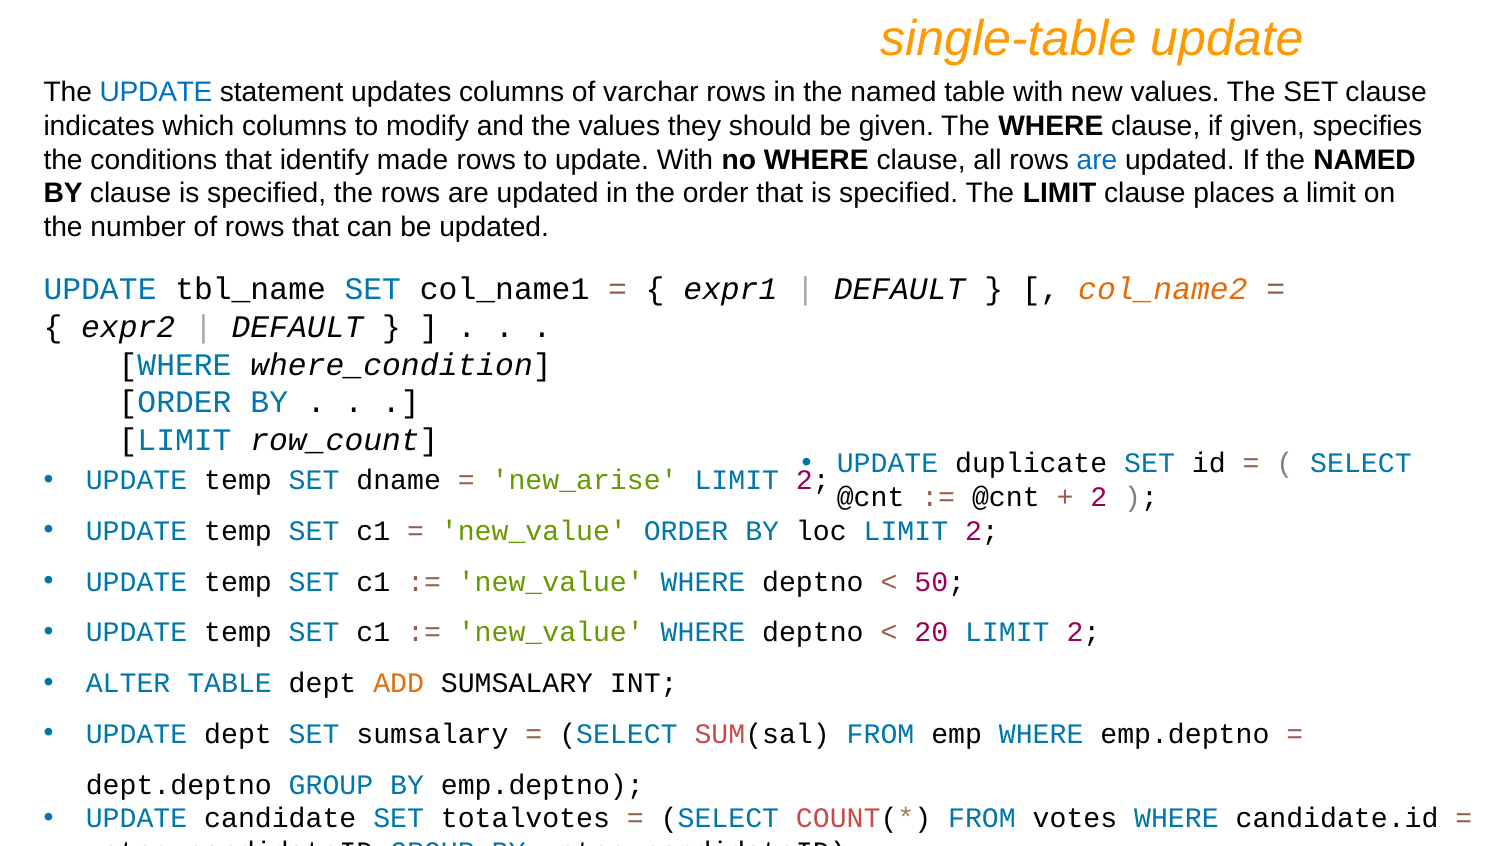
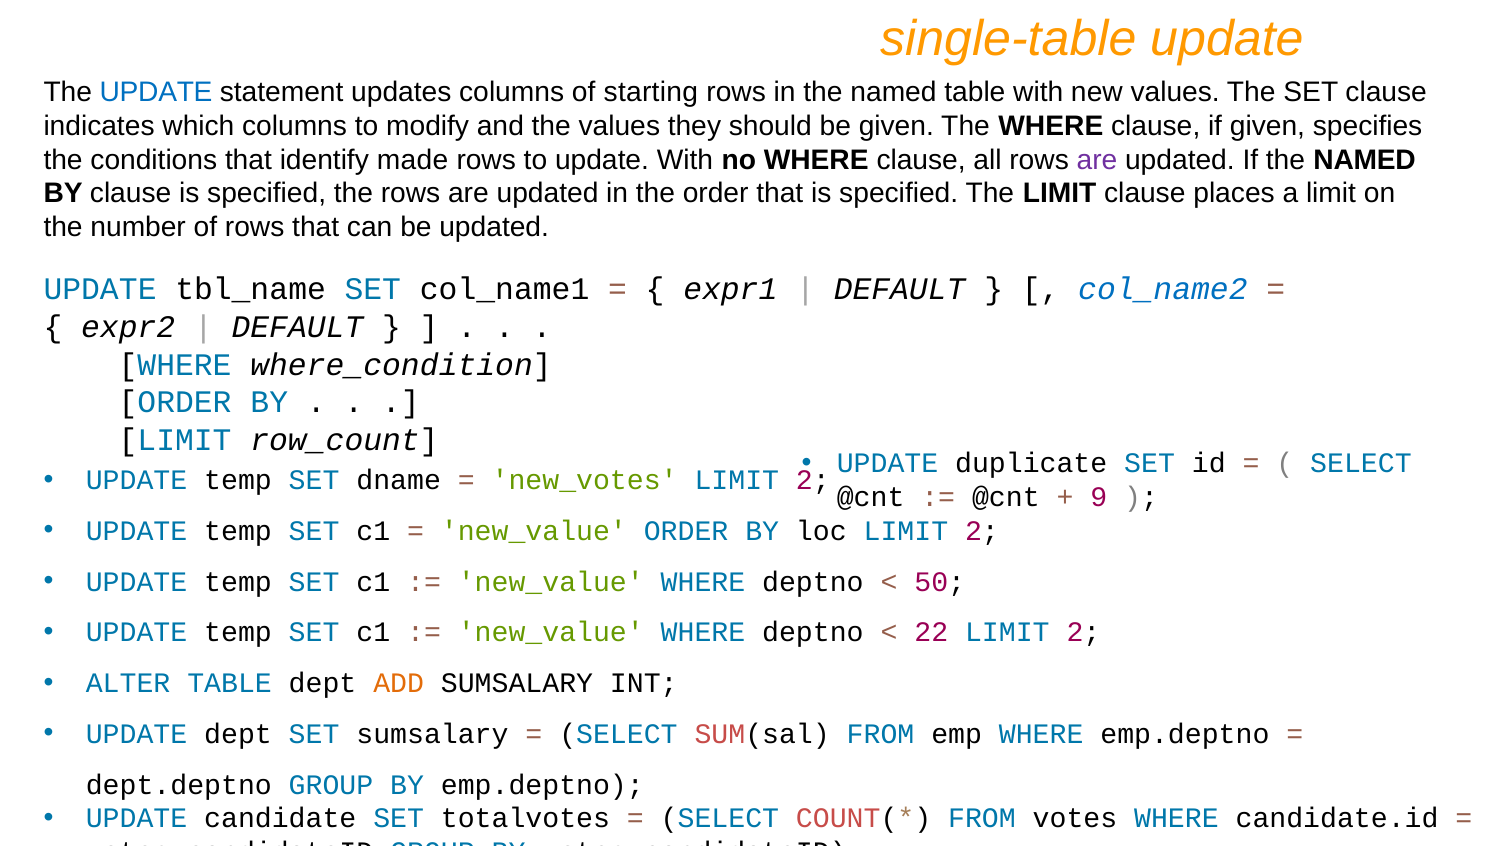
varchar: varchar -> starting (651, 92)
are colour: blue -> purple (1097, 160)
col_name2 colour: orange -> blue (1163, 289)
new_arise: new_arise -> new_votes (585, 480)
2: 2 -> 9 (1099, 497)
20: 20 -> 22 (931, 632)
